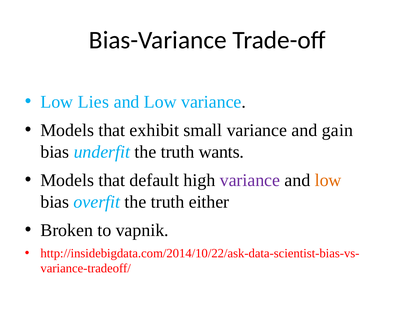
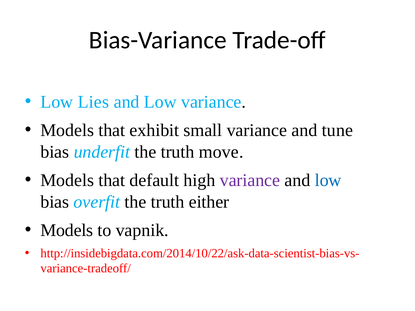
gain: gain -> tune (337, 130)
wants: wants -> move (221, 152)
low colour: orange -> blue (328, 181)
Broken: Broken -> Models (67, 231)
